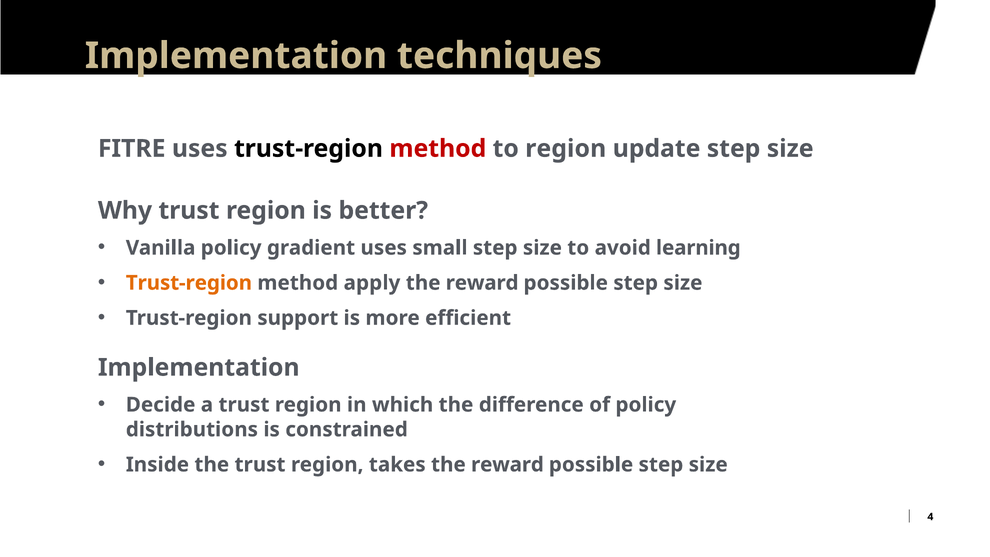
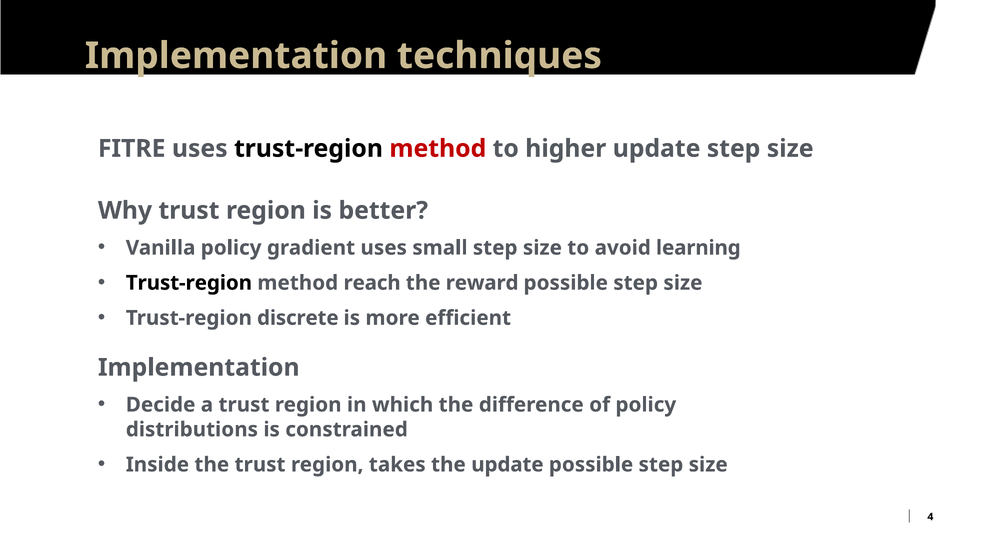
to region: region -> higher (566, 149)
Trust-region colour: orange -> black (189, 283)
apply: apply -> reach (372, 283)
support: support -> discrete (298, 318)
takes the reward: reward -> update (507, 465)
